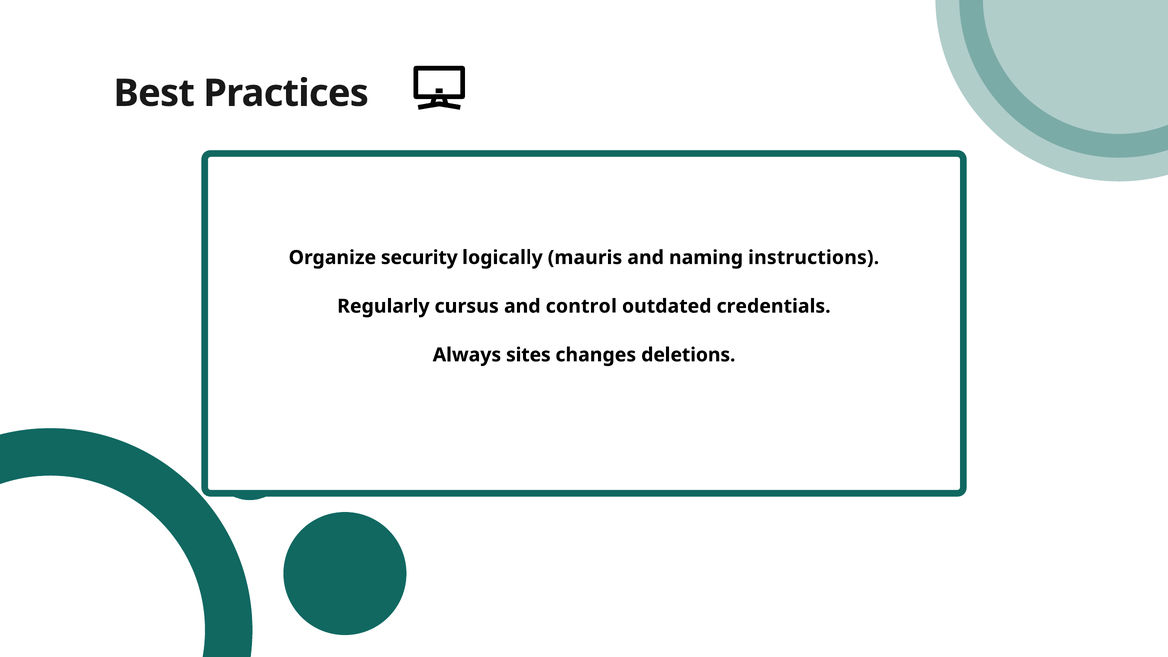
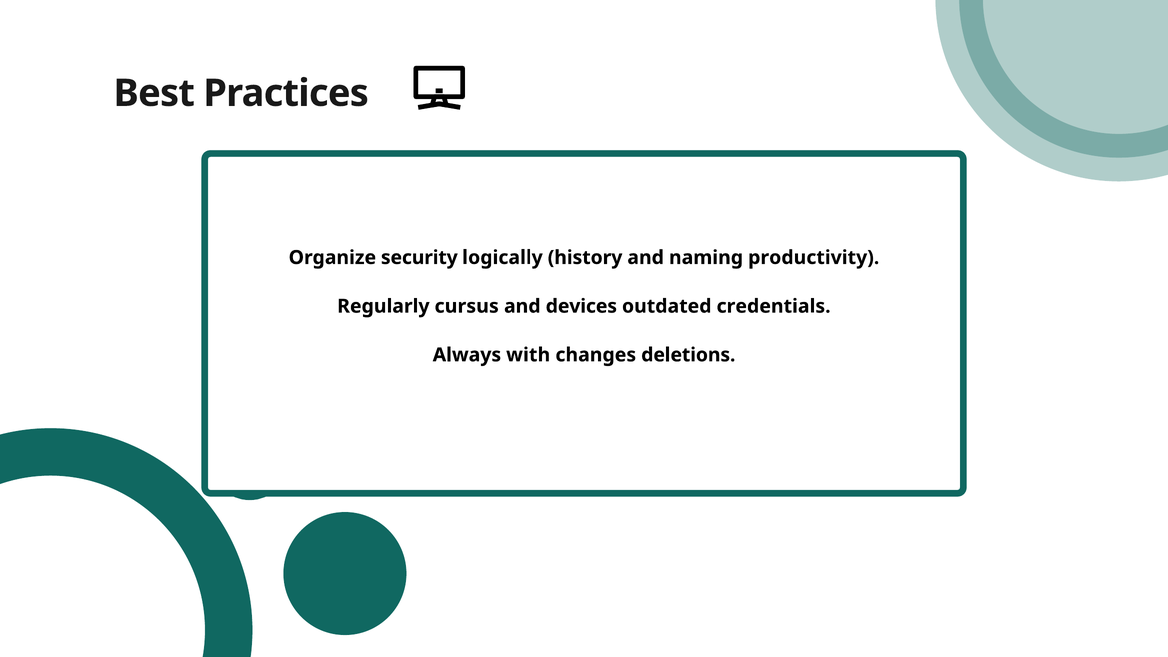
mauris: mauris -> history (585, 258)
instructions: instructions -> productivity (814, 258)
control: control -> devices (581, 306)
sites: sites -> with (528, 355)
